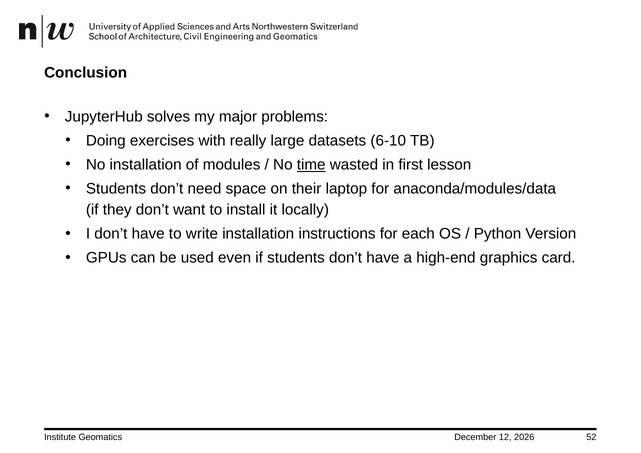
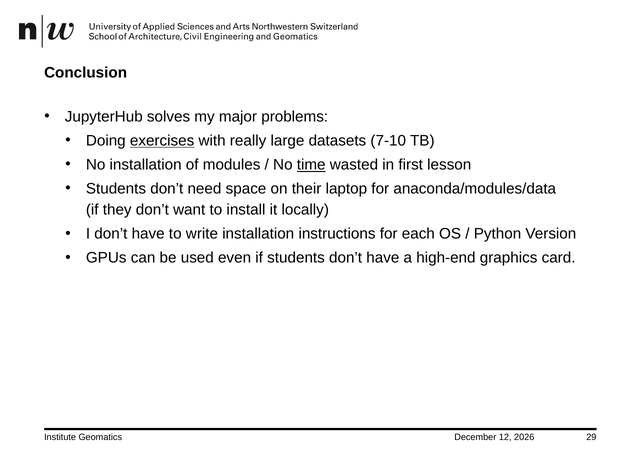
exercises underline: none -> present (162, 141)
6-10: 6-10 -> 7-10 (388, 141)
52: 52 -> 29 (591, 437)
